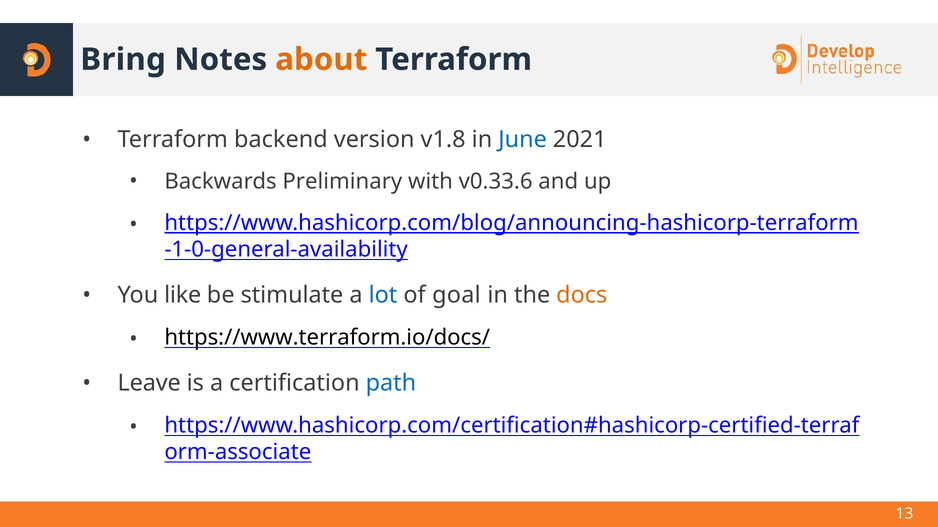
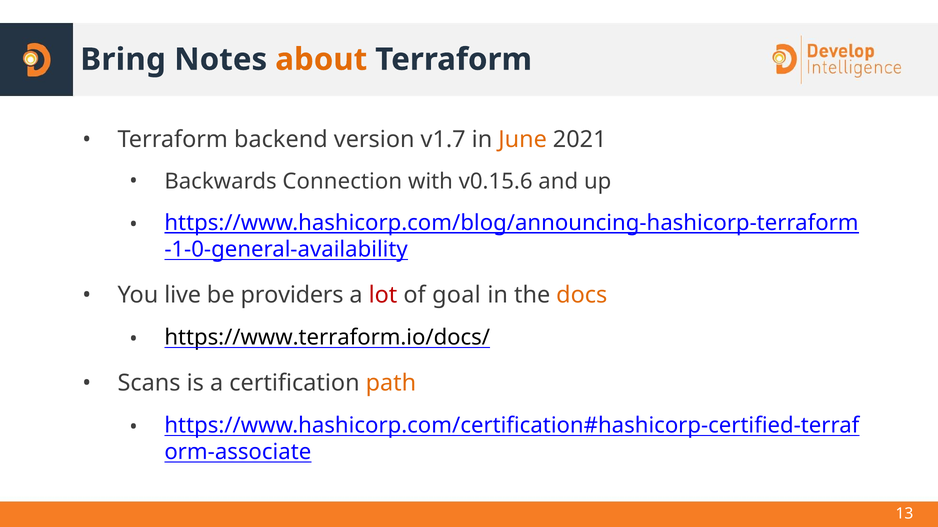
v1.8: v1.8 -> v1.7 (443, 140)
June colour: blue -> orange (523, 140)
Preliminary: Preliminary -> Connection (342, 182)
v0.33.6: v0.33.6 -> v0.15.6 (496, 182)
like: like -> live (183, 296)
stimulate: stimulate -> providers (292, 296)
lot colour: blue -> red (383, 296)
Leave: Leave -> Scans (149, 384)
path colour: blue -> orange (391, 384)
